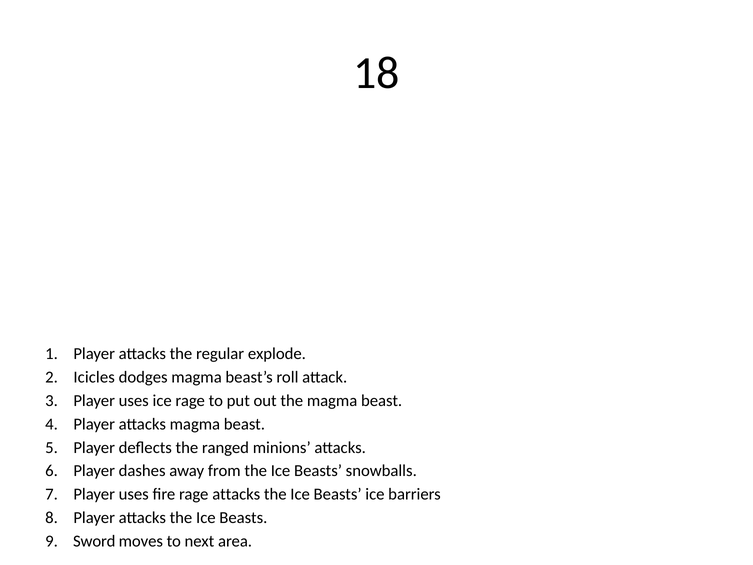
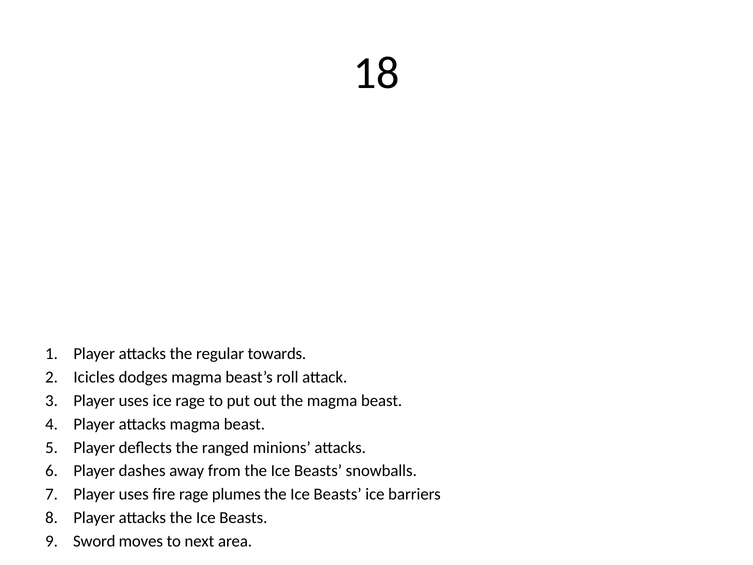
explode: explode -> towards (277, 354)
rage attacks: attacks -> plumes (236, 494)
